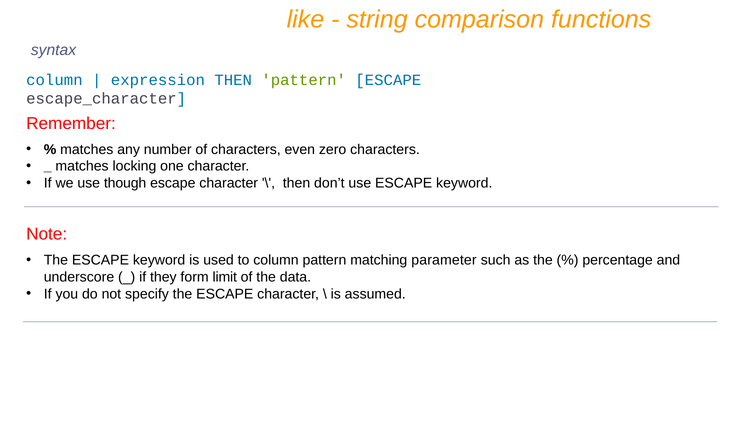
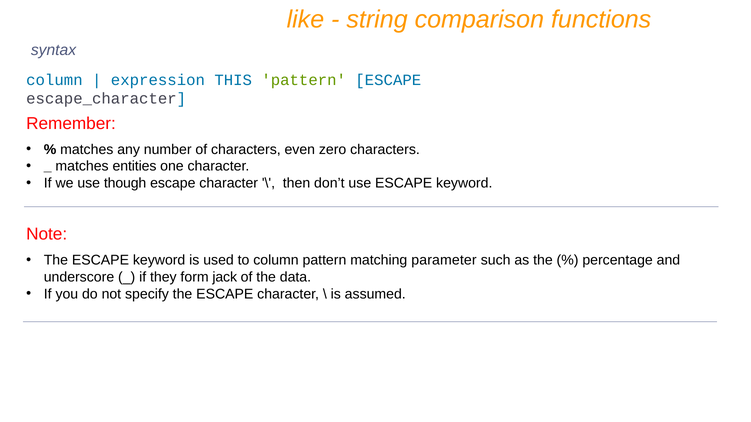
expression THEN: THEN -> THIS (233, 80)
locking: locking -> entities (135, 166)
limit: limit -> jack (225, 277)
